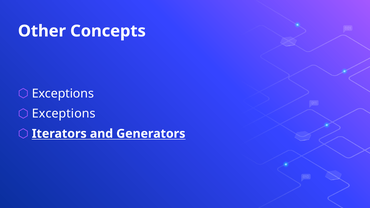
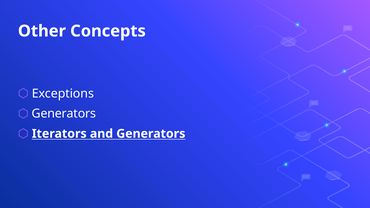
Exceptions: Exceptions -> Generators (64, 114)
